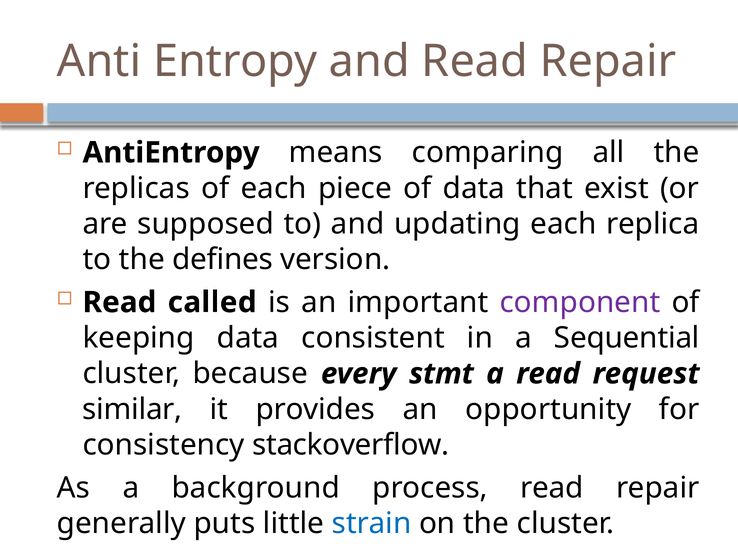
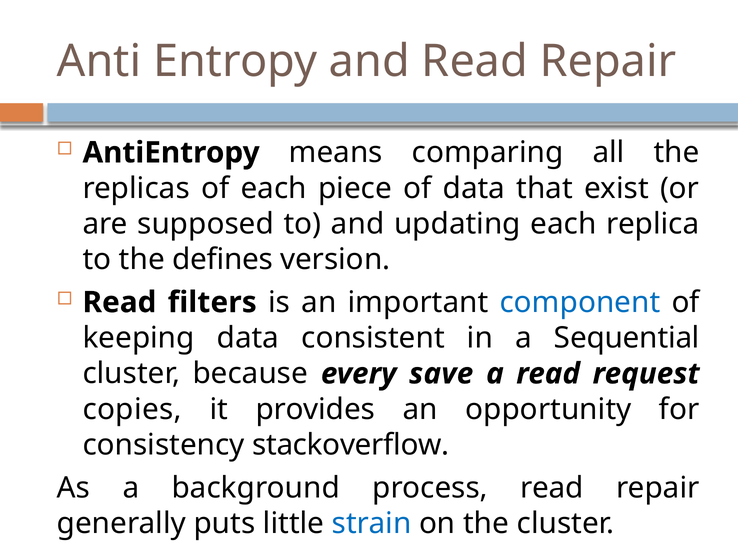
called: called -> filters (212, 303)
component colour: purple -> blue (580, 303)
stmt: stmt -> save (441, 374)
similar: similar -> copies (132, 410)
